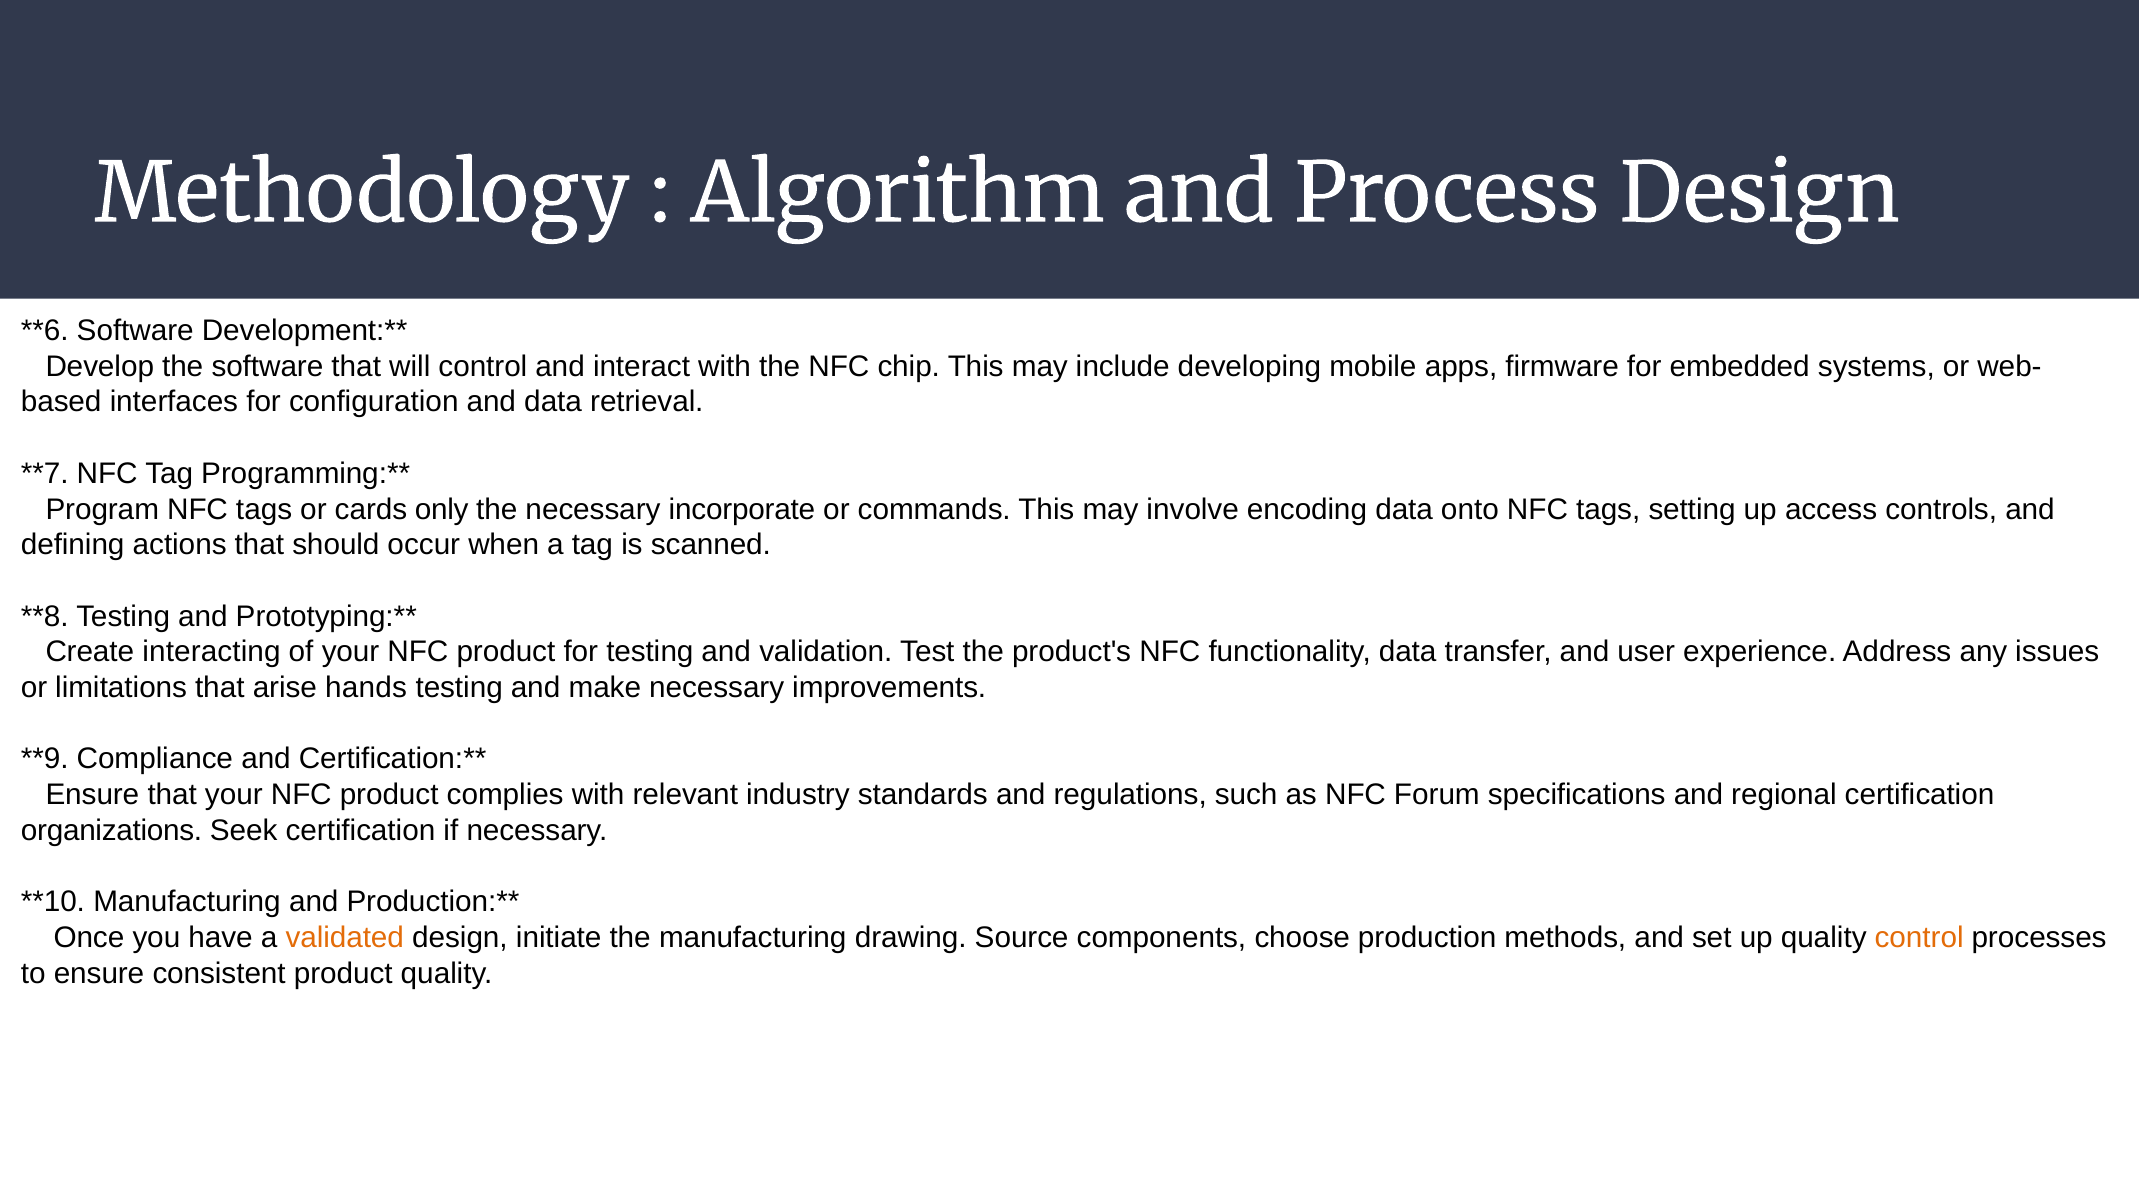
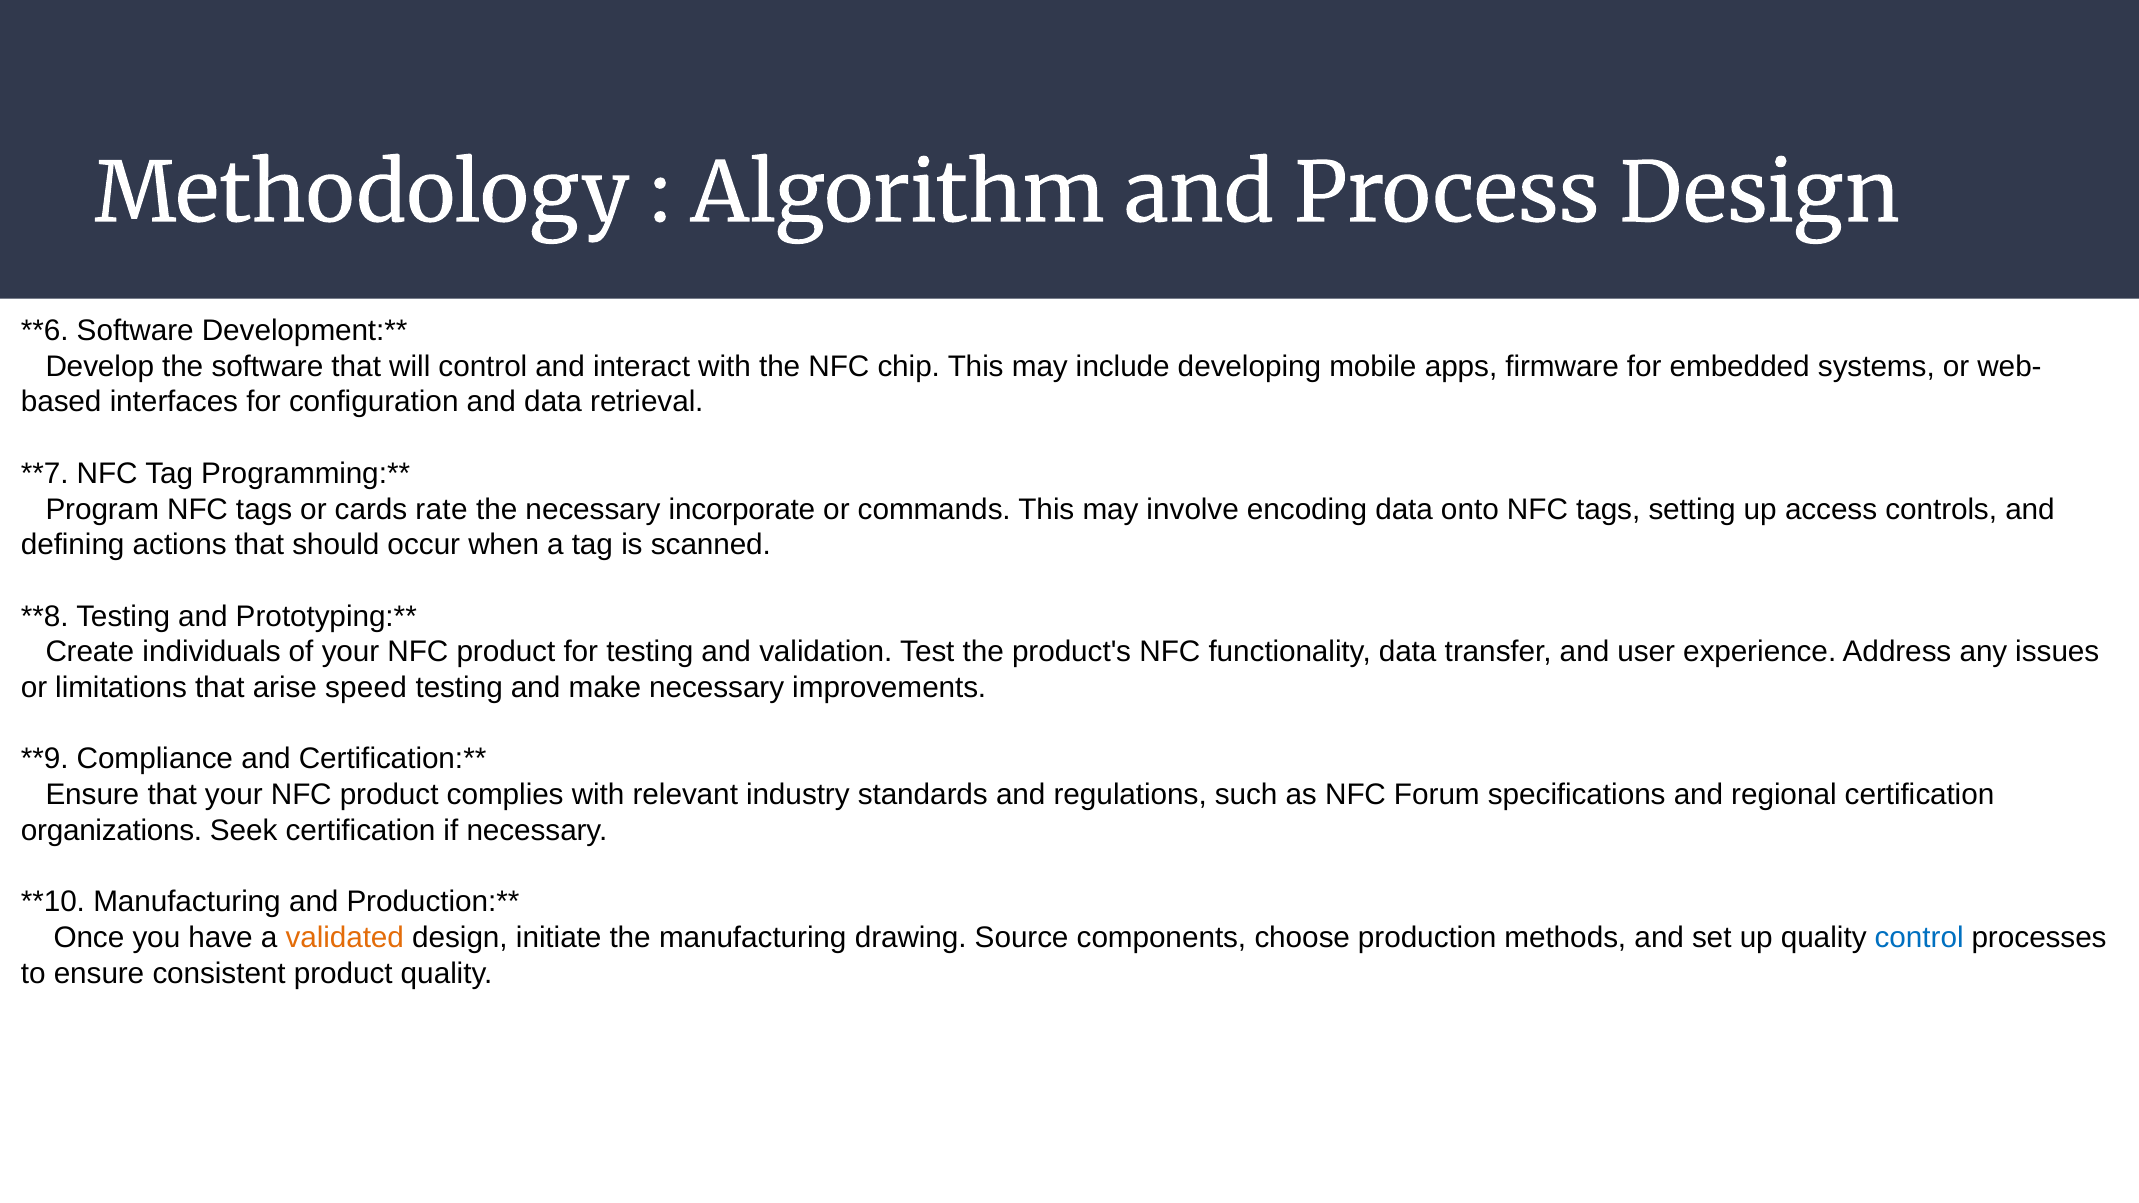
only: only -> rate (441, 509)
interacting: interacting -> individuals (212, 652)
hands: hands -> speed (366, 688)
control colour: orange -> blue (1919, 938)
